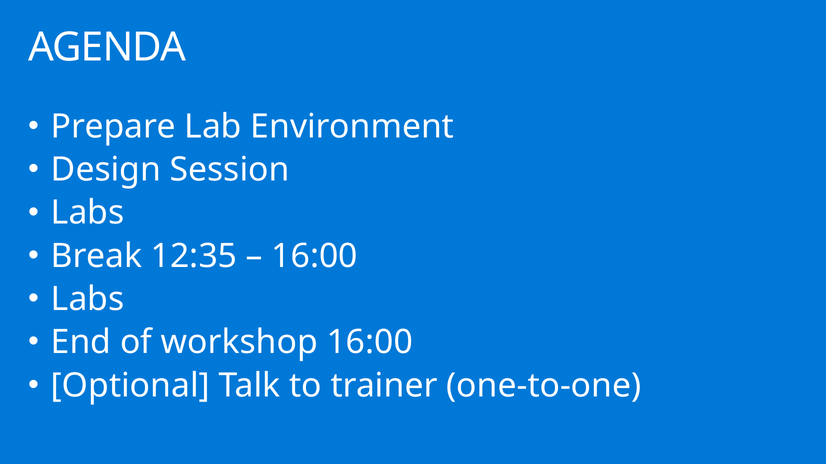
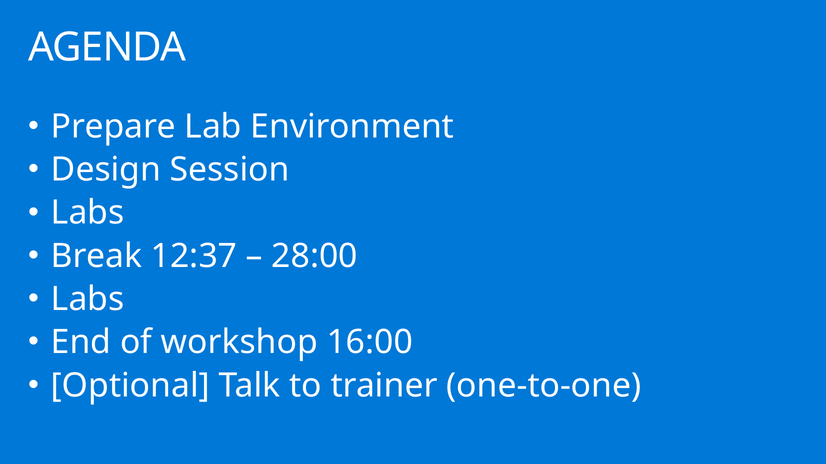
12:35: 12:35 -> 12:37 (194, 256)
16:00: 16:00 -> 28:00 (315, 256)
